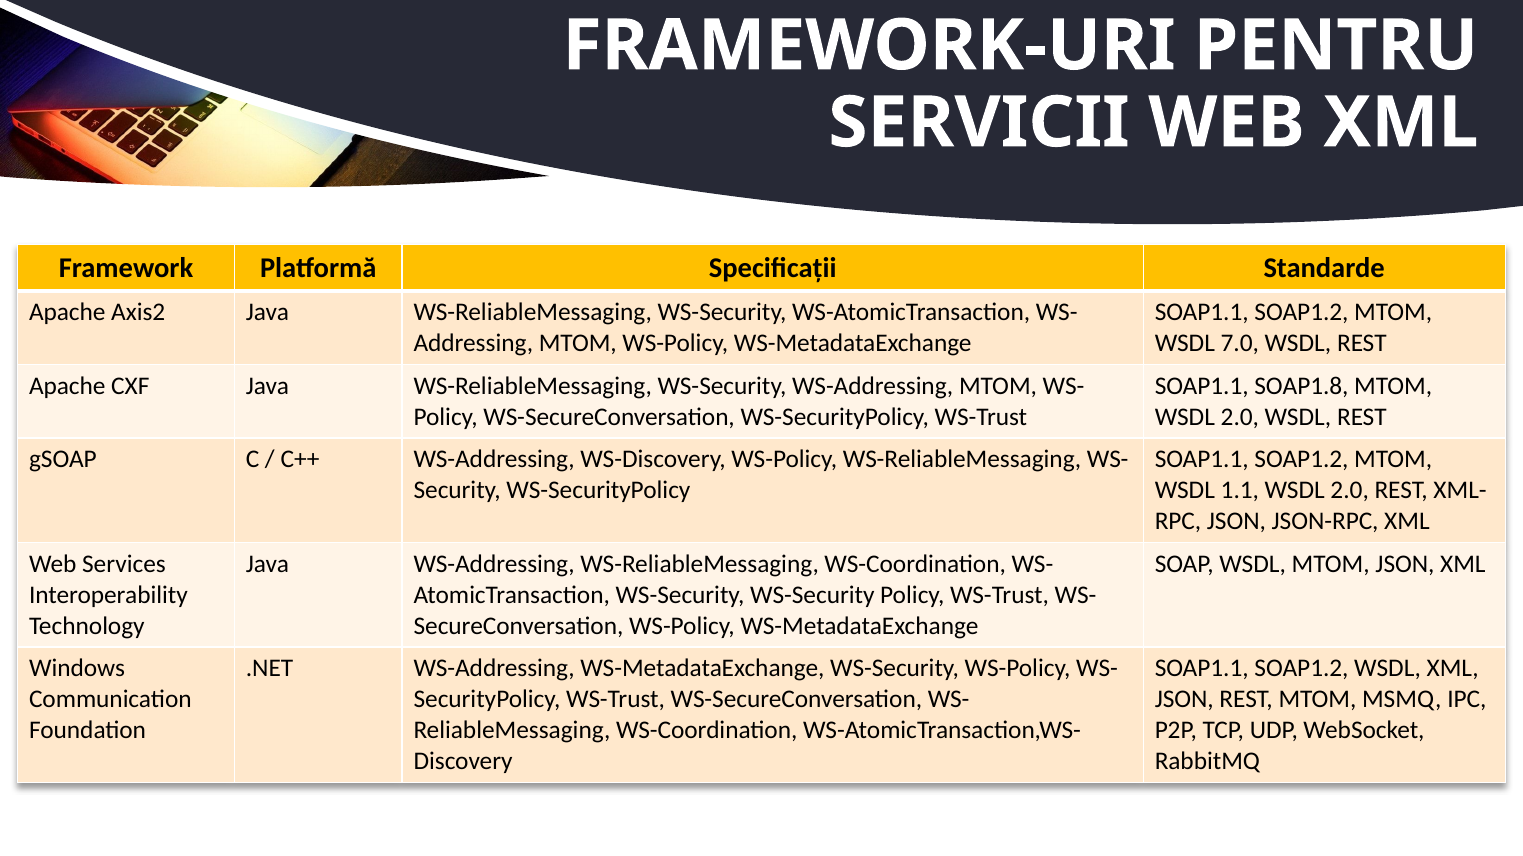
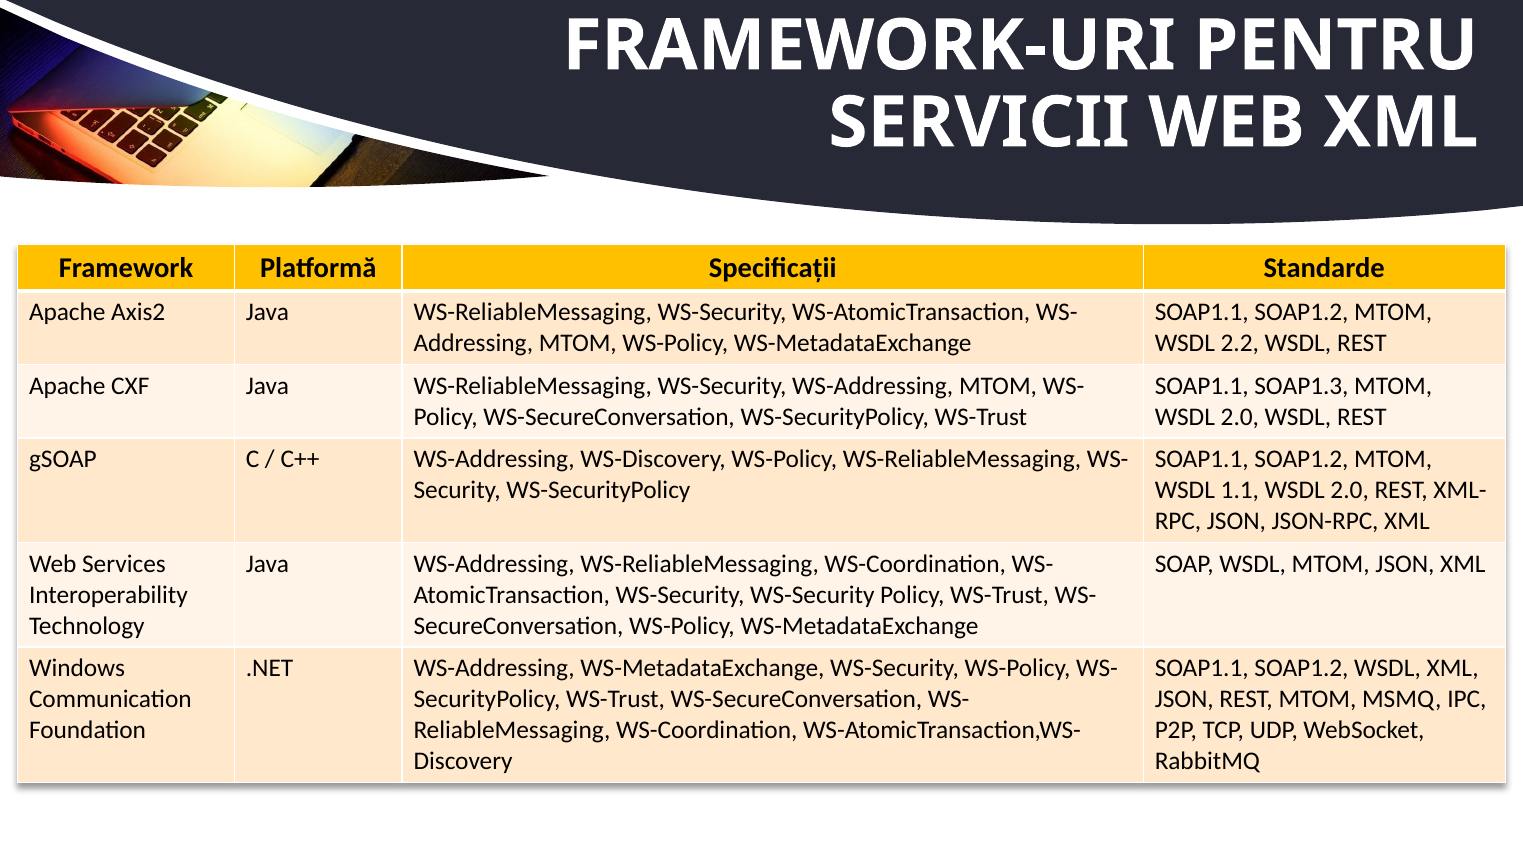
7.0: 7.0 -> 2.2 (1240, 344)
SOAP1.8: SOAP1.8 -> SOAP1.3 (1301, 386)
